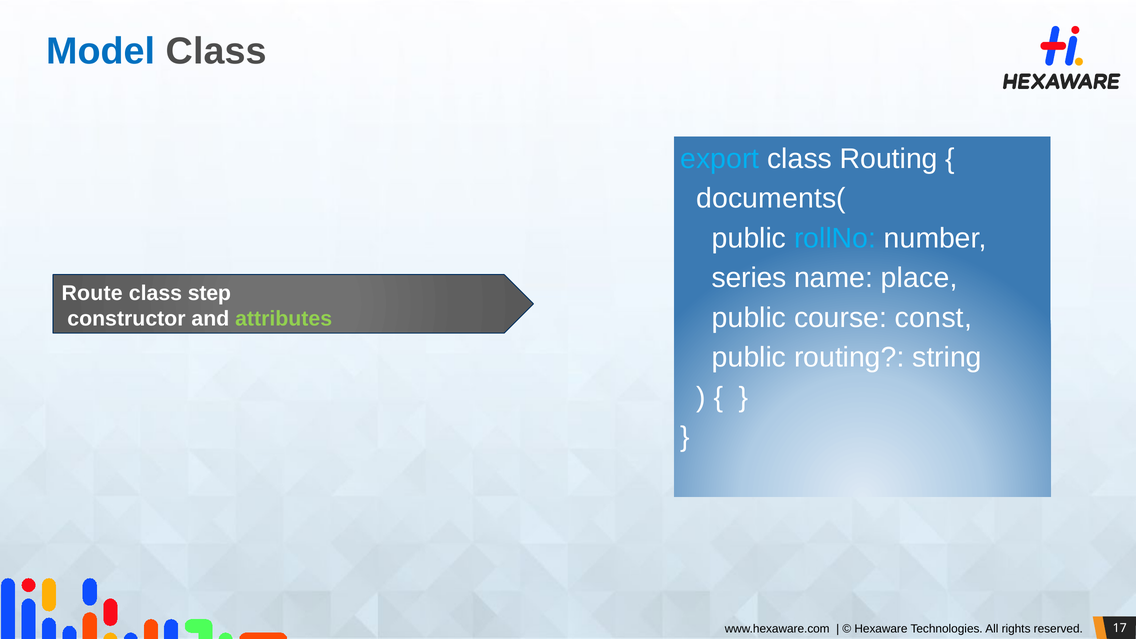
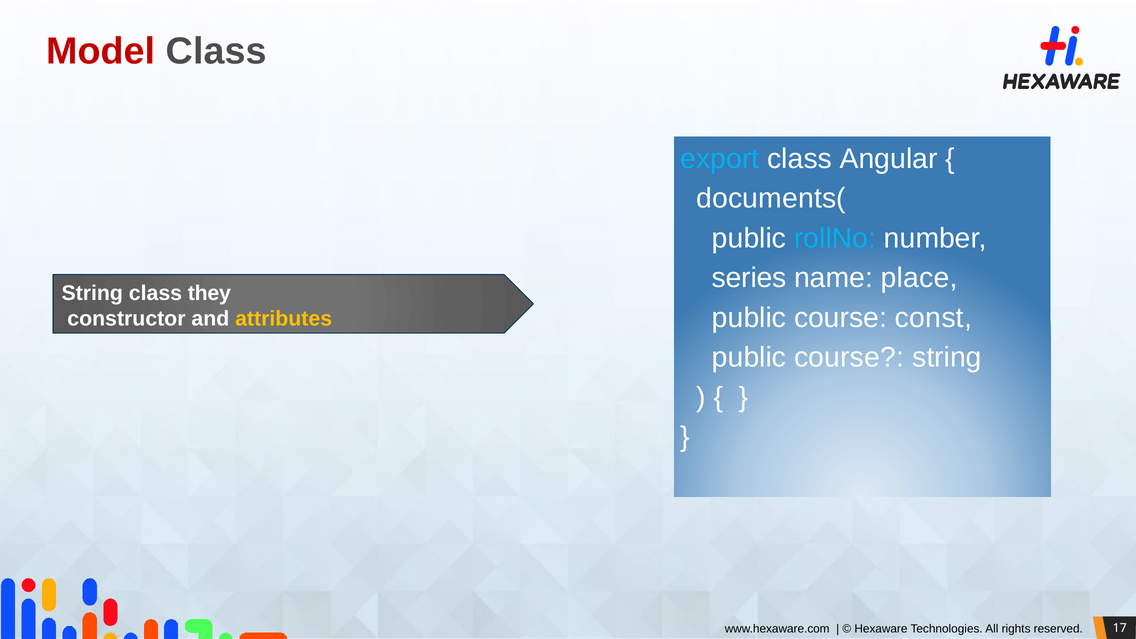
Model colour: blue -> red (101, 51)
class Routing: Routing -> Angular (889, 159)
Route: Route -> String (92, 293)
step: step -> they (209, 293)
attributes colour: light green -> yellow (284, 319)
routing: routing -> course (849, 357)
